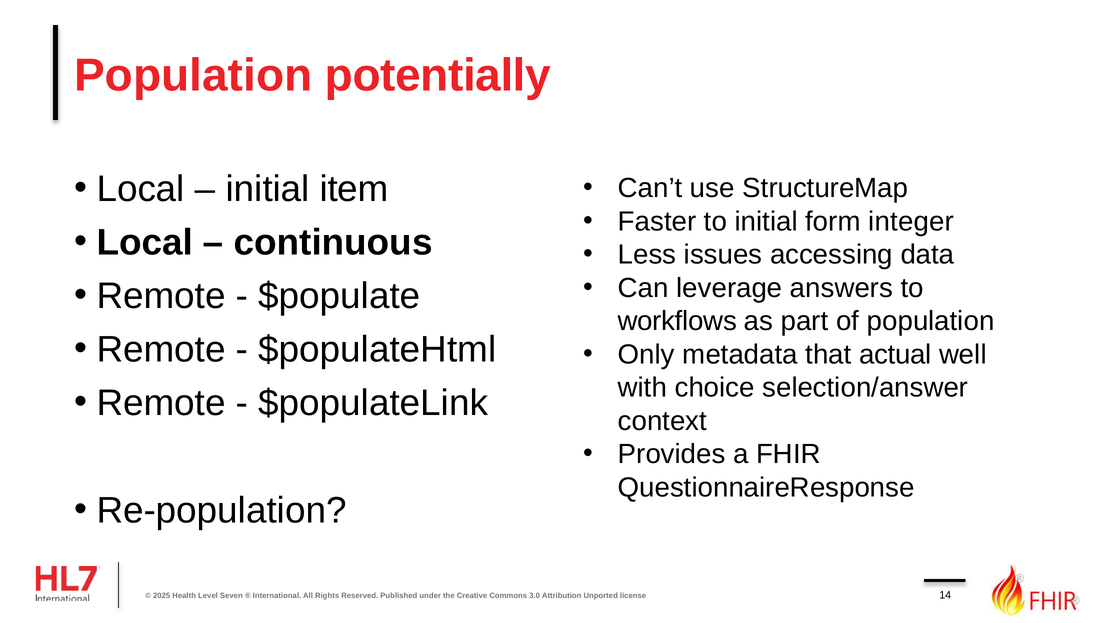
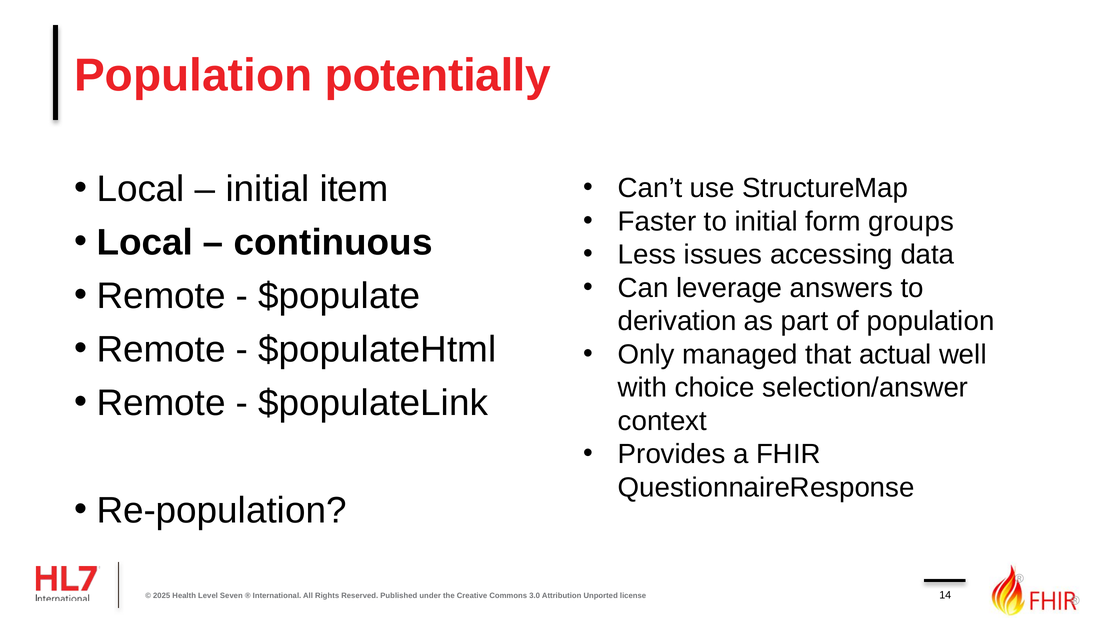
integer: integer -> groups (911, 221)
workflows: workflows -> derivation (677, 321)
metadata: metadata -> managed (740, 354)
